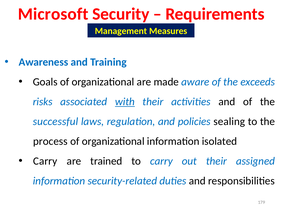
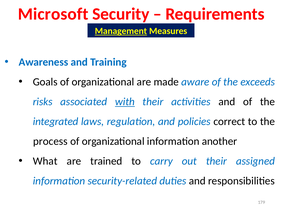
Management underline: none -> present (121, 31)
successful: successful -> integrated (56, 121)
sealing: sealing -> correct (229, 121)
isolated: isolated -> another (219, 141)
Carry: Carry -> What (45, 161)
